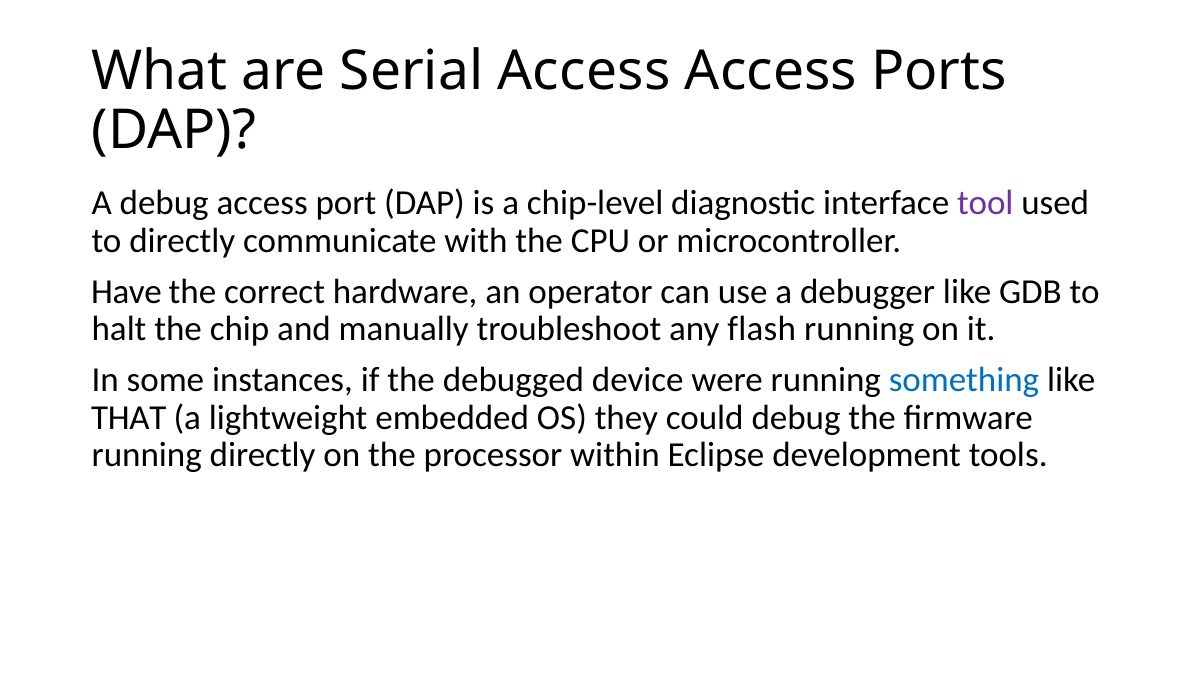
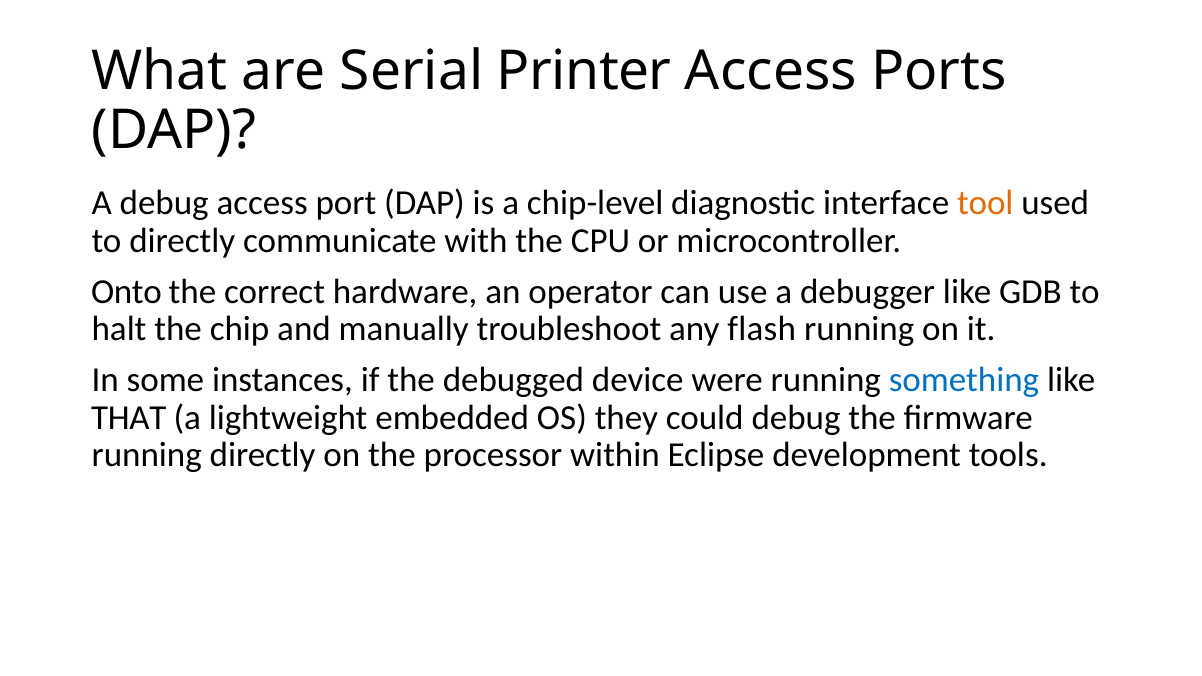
Serial Access: Access -> Printer (584, 71)
tool colour: purple -> orange (985, 203)
Have: Have -> Onto (126, 291)
